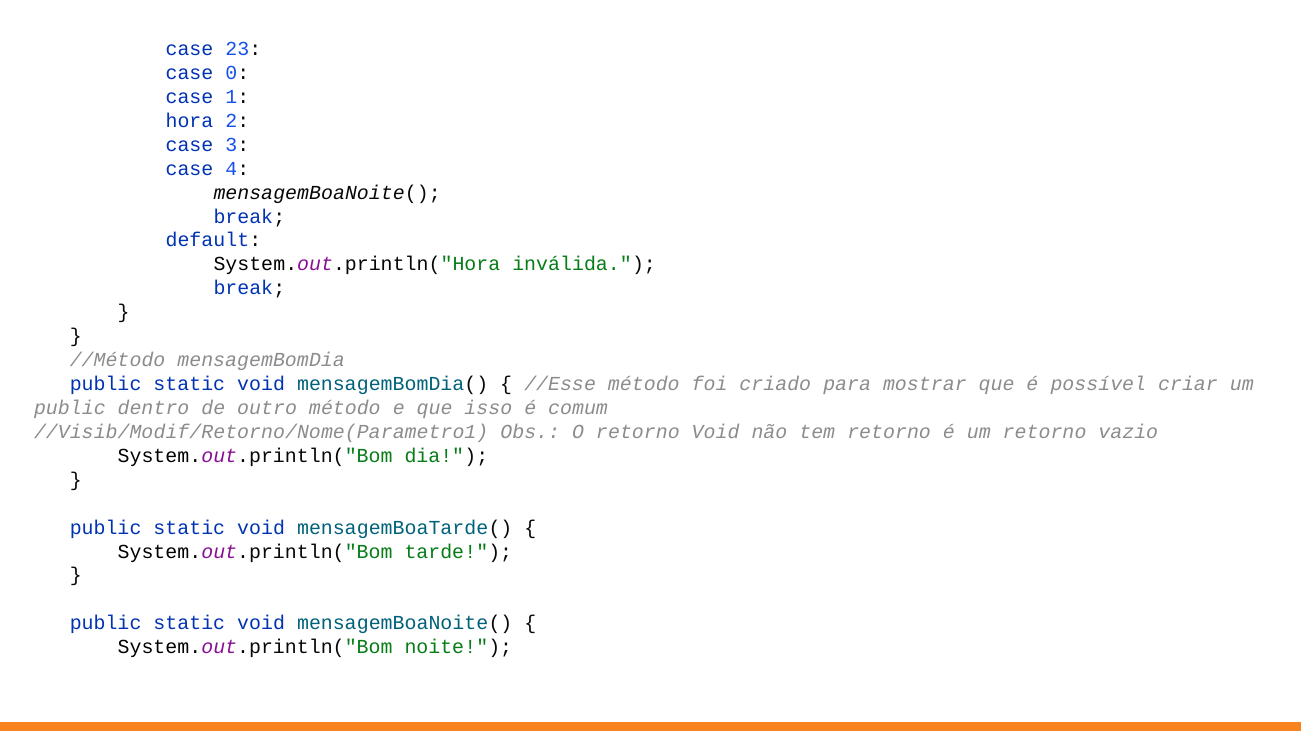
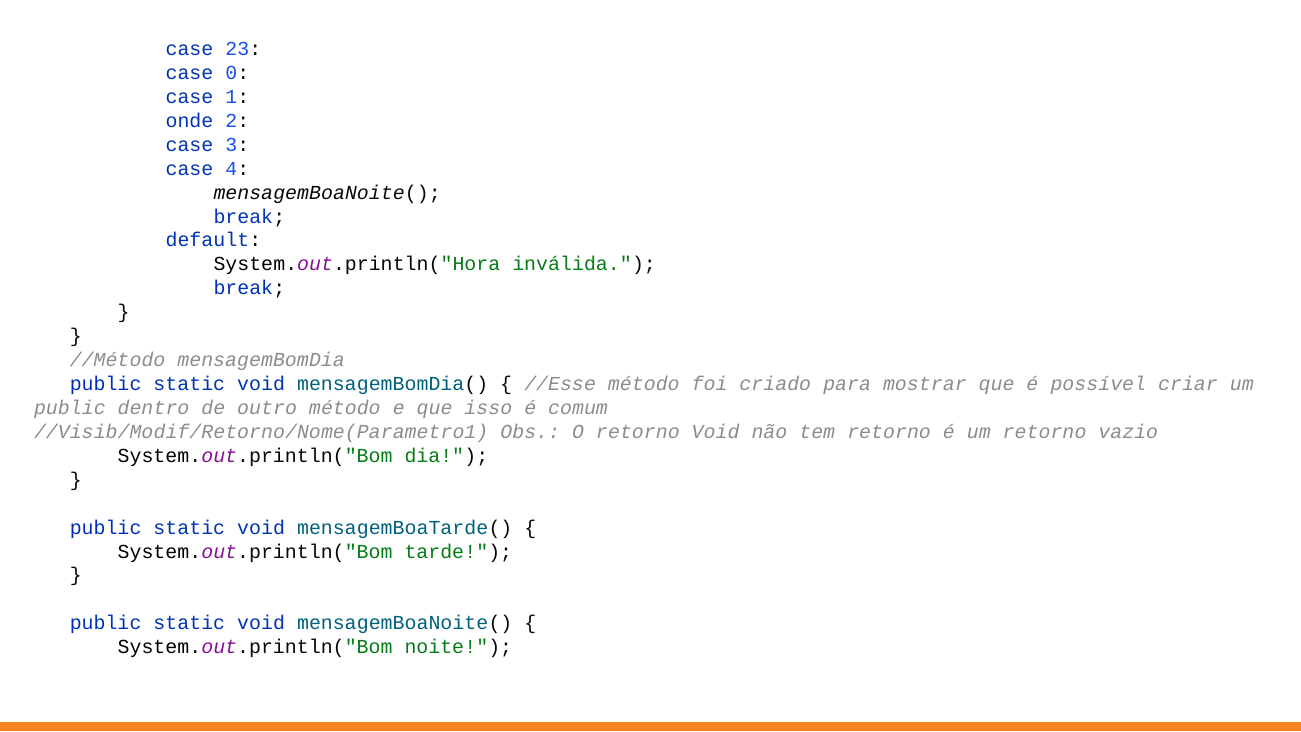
hora: hora -> onde (189, 121)
